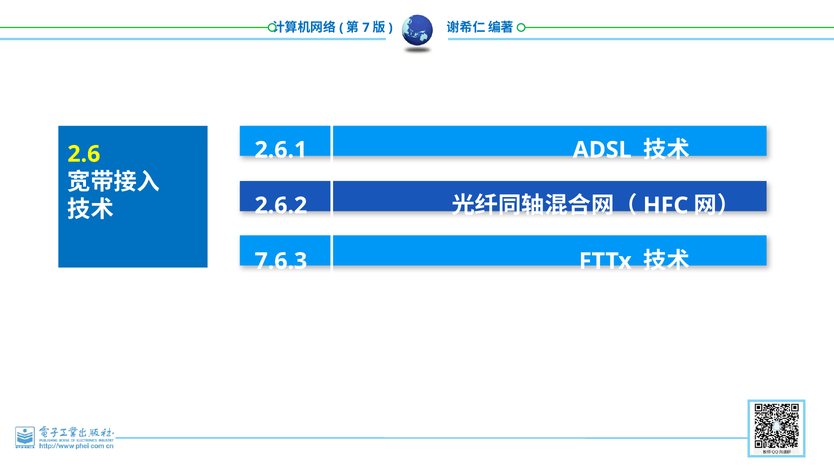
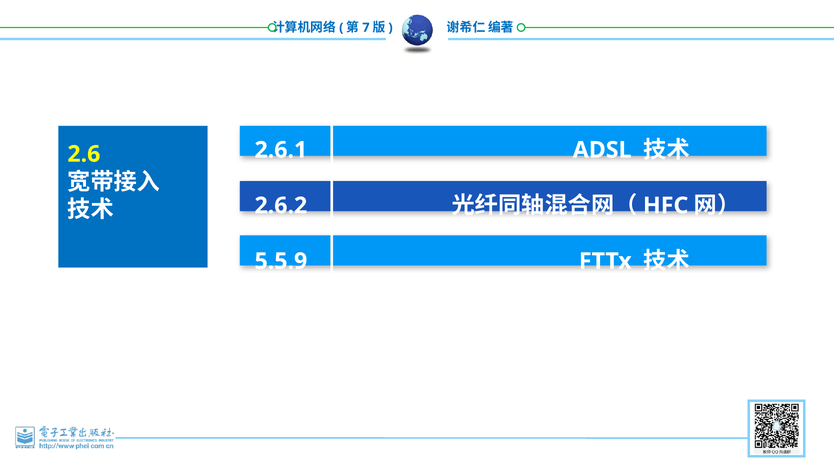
7.6.3: 7.6.3 -> 5.5.9 (281, 261)
